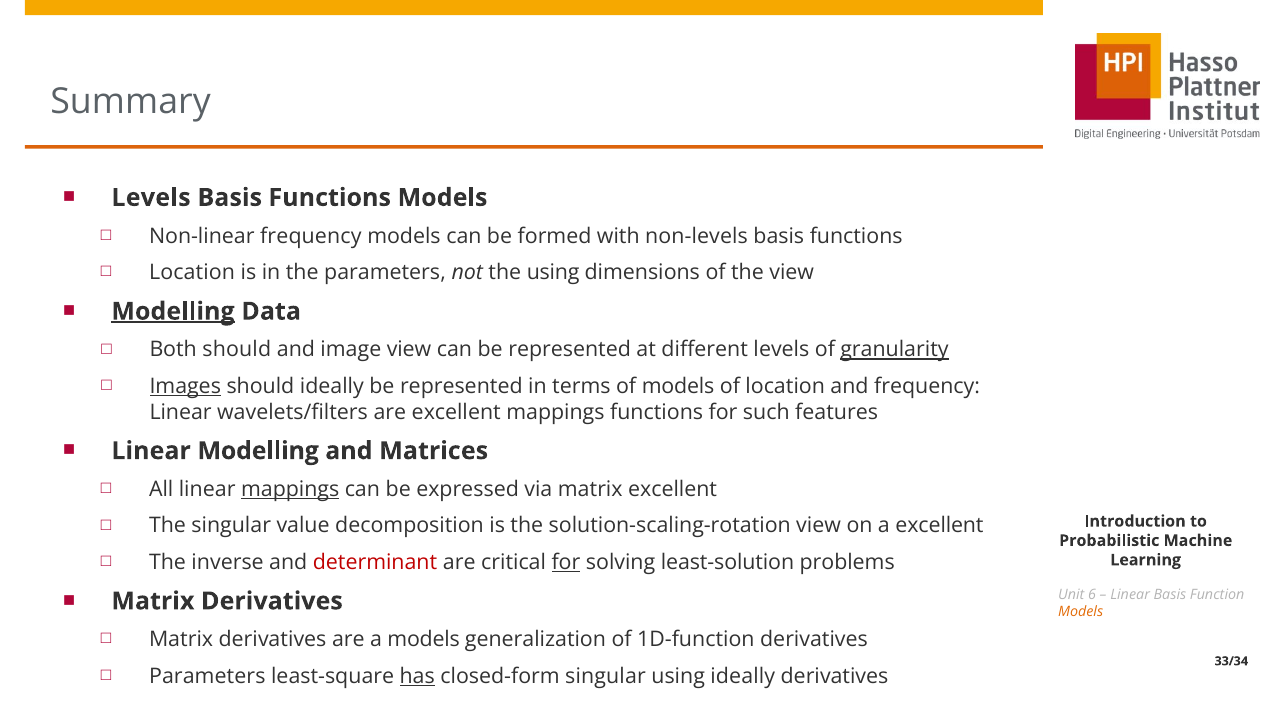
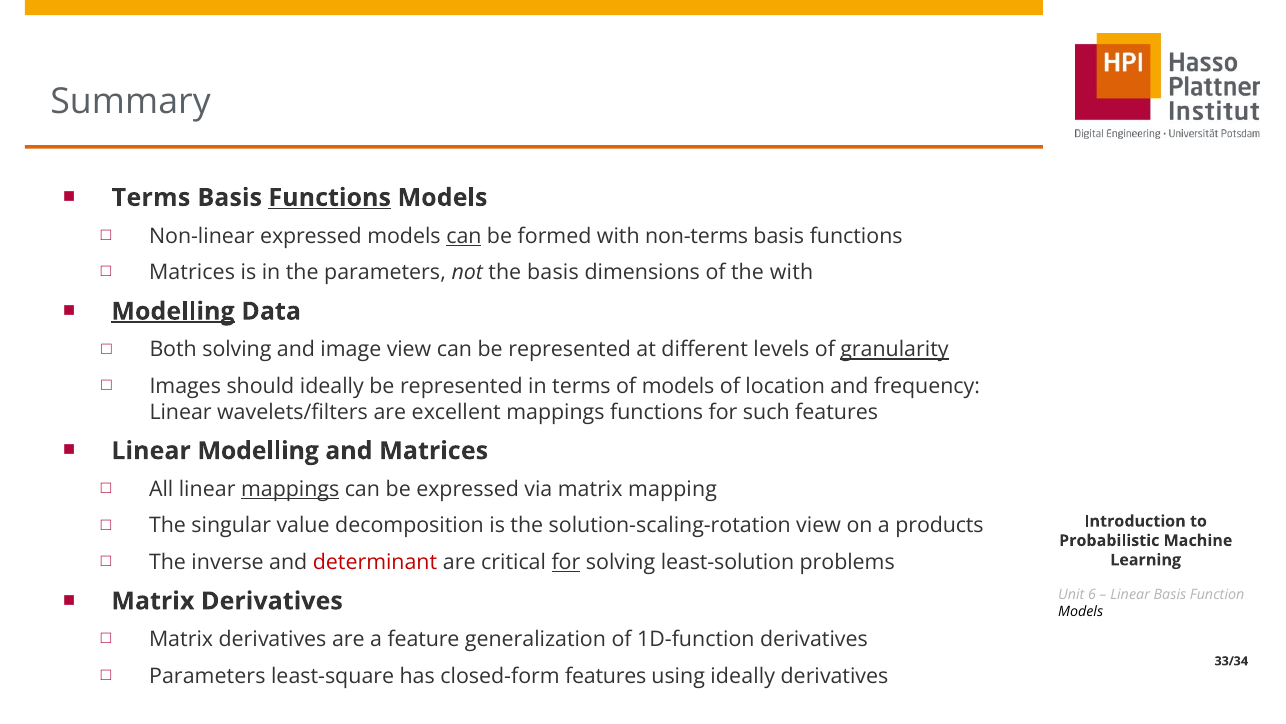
Levels: Levels -> Terms (151, 197)
Functions underline: none -> present (330, 197)
Non-linear frequency: frequency -> expressed (311, 236)
can underline: none -> present (464, 236)
non-levels: non-levels -> non-terms (697, 236)
Location: Location -> Matrices (192, 272)
the using: using -> basis (553, 272)
the view: view -> with (792, 272)
Both should: should -> solving (237, 349)
Images underline: present -> none (185, 386)
matrix excellent: excellent -> mapping (672, 489)
a excellent: excellent -> products (940, 525)
Models colour: orange -> black (1081, 611)
a models: models -> feature (424, 639)
has underline: present -> none (417, 675)
closed-form singular: singular -> features (606, 675)
